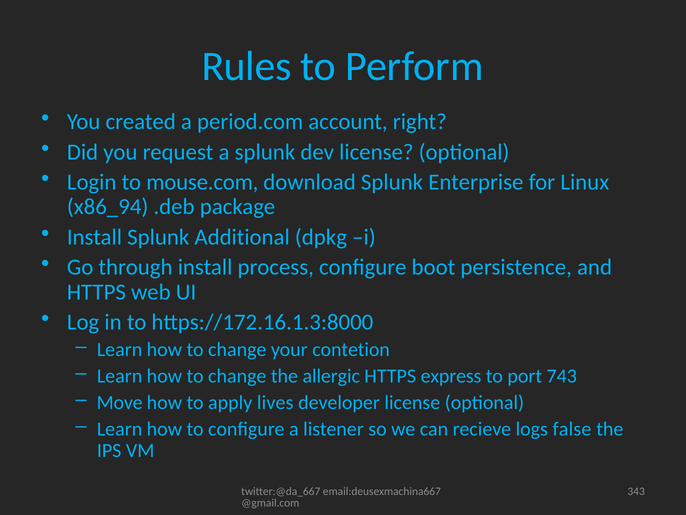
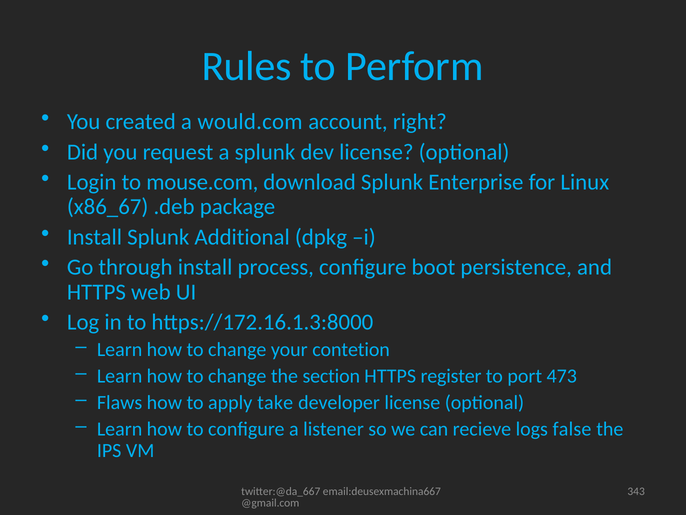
period.com: period.com -> would.com (250, 122)
x86_94: x86_94 -> x86_67 (108, 207)
allergic: allergic -> section (331, 376)
express: express -> register (451, 376)
743: 743 -> 473 (562, 376)
Move: Move -> Flaws (120, 402)
lives: lives -> take (275, 402)
